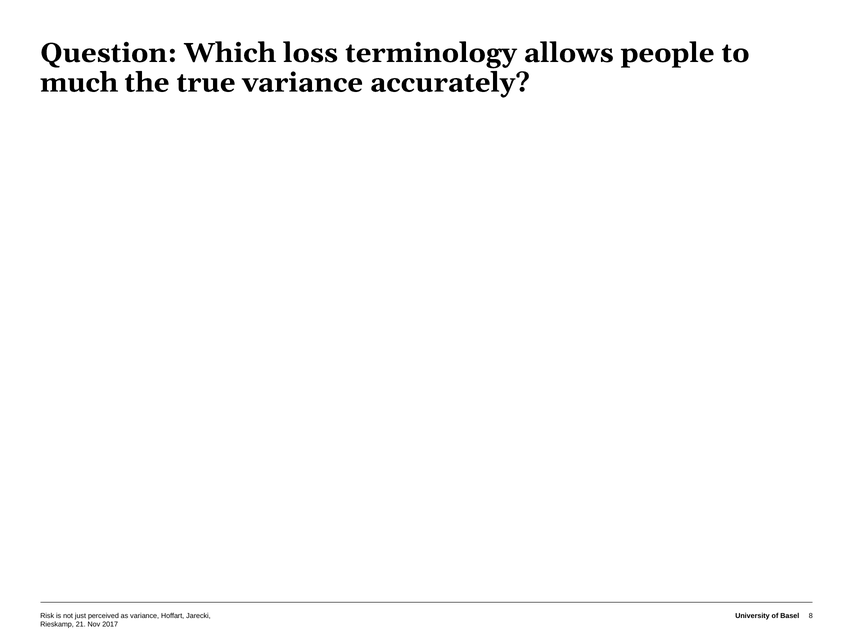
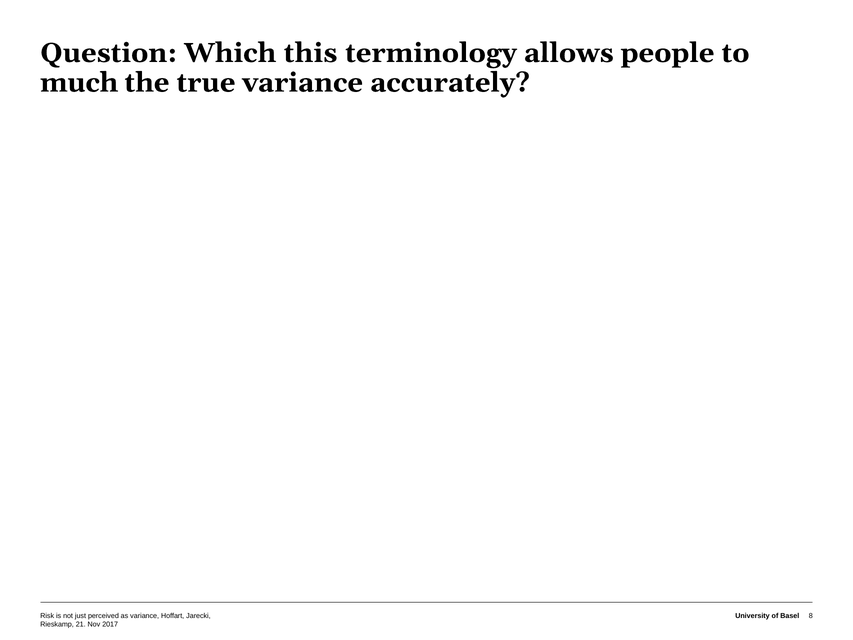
loss: loss -> this (310, 53)
